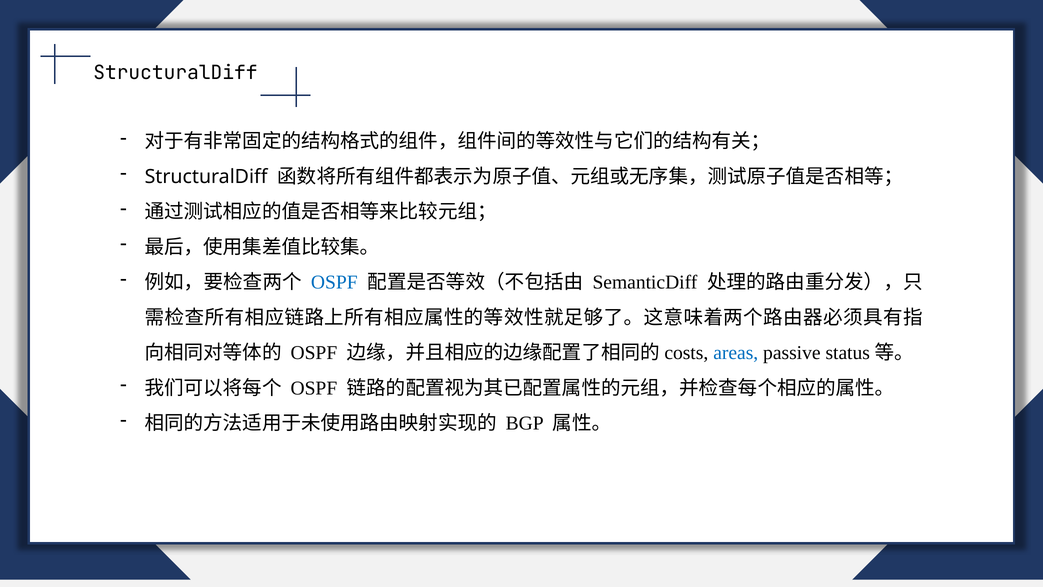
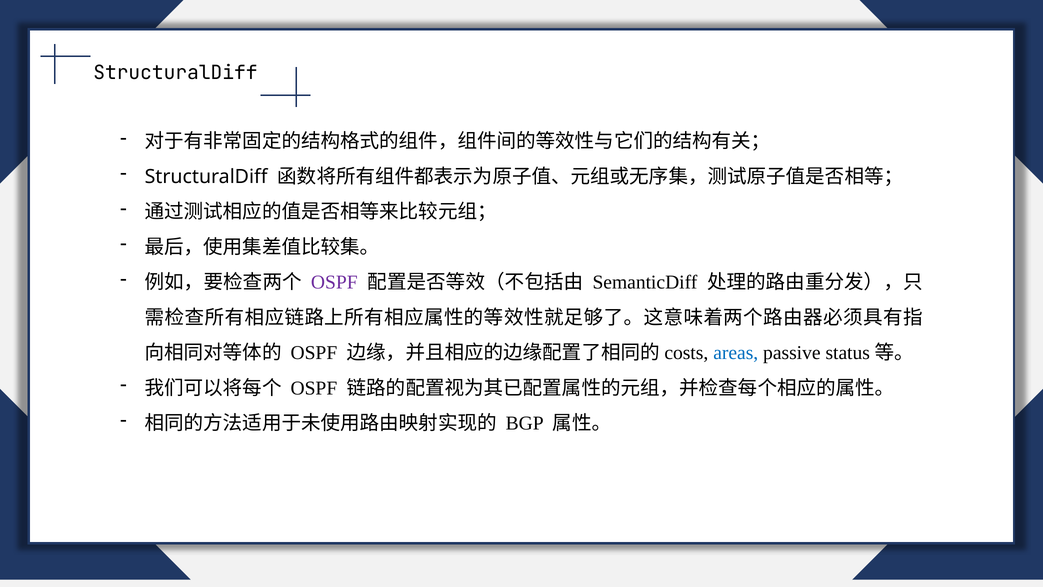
OSPF colour: blue -> purple (334, 282)
